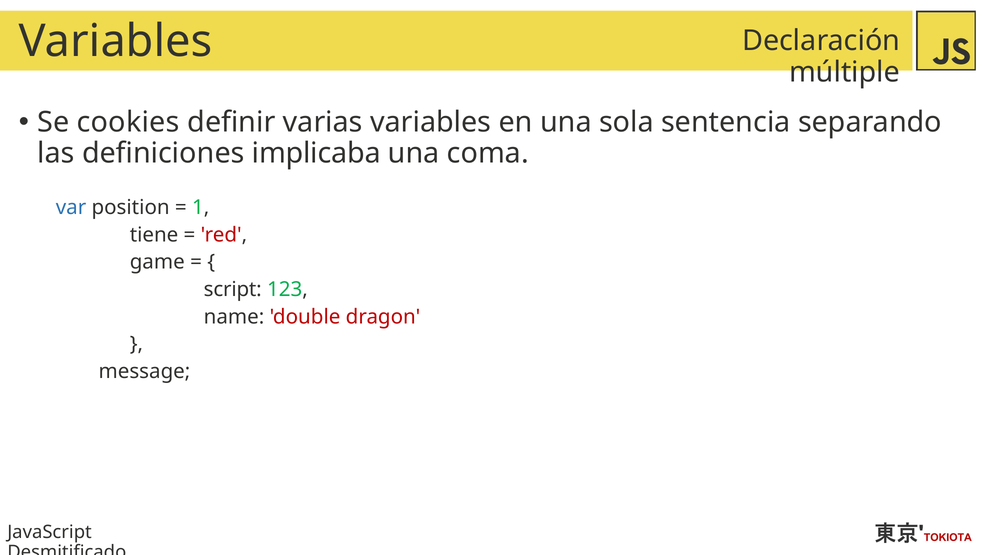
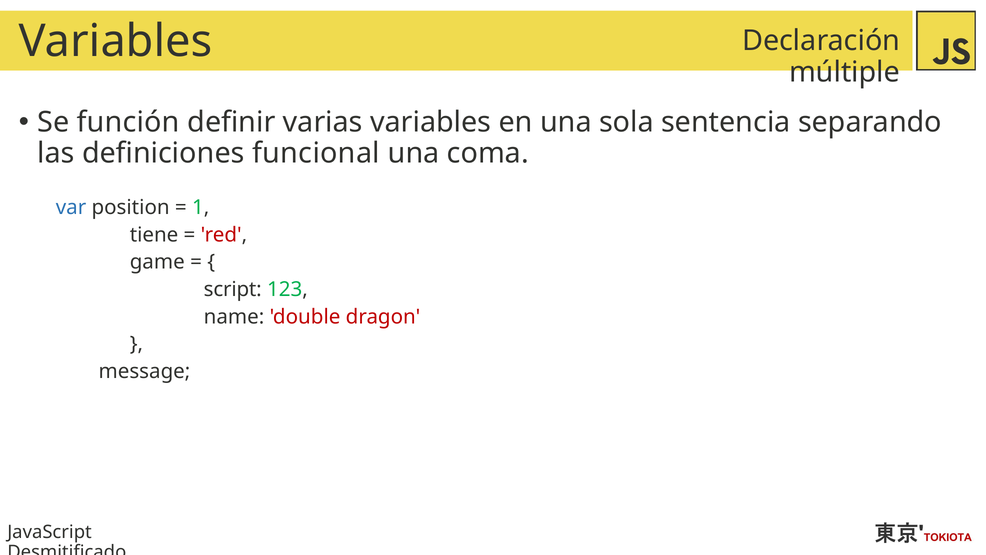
cookies: cookies -> función (128, 122)
implicaba: implicaba -> funcional (316, 153)
